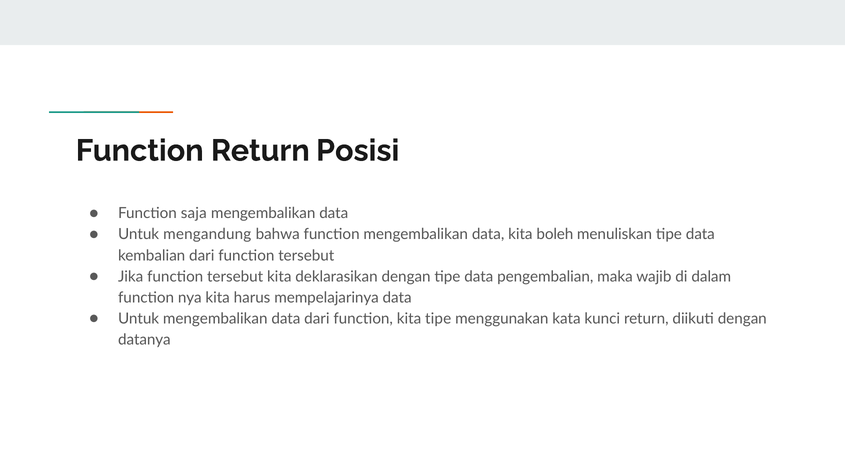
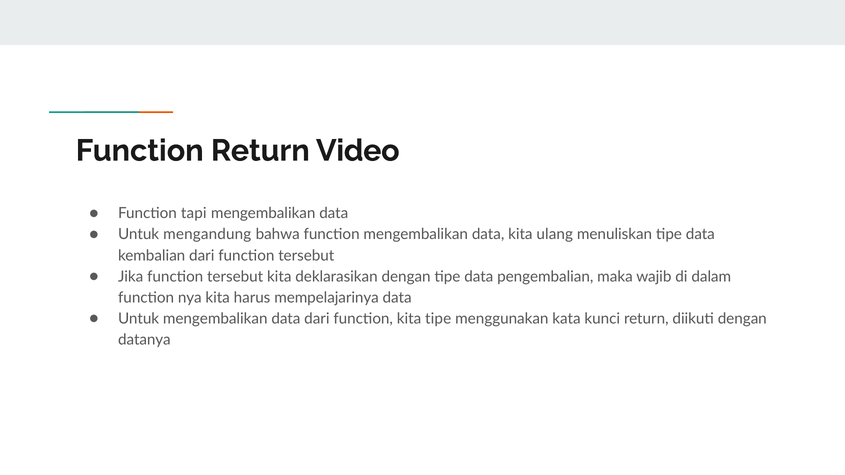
Posisi: Posisi -> Video (358, 151)
saja: saja -> tapi (194, 214)
boleh: boleh -> ulang (555, 235)
